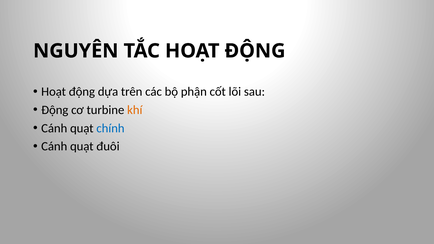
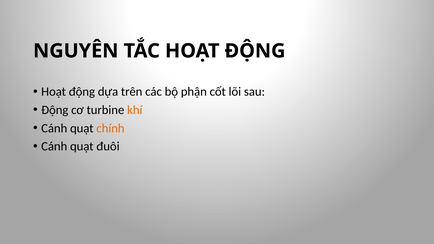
chính colour: blue -> orange (110, 128)
